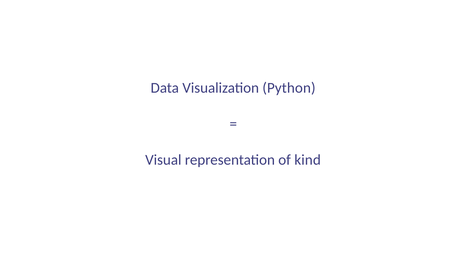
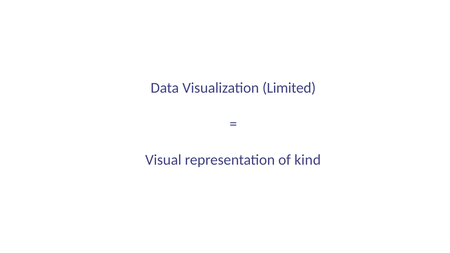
Python: Python -> Limited (289, 88)
